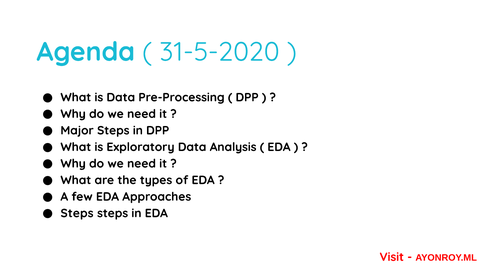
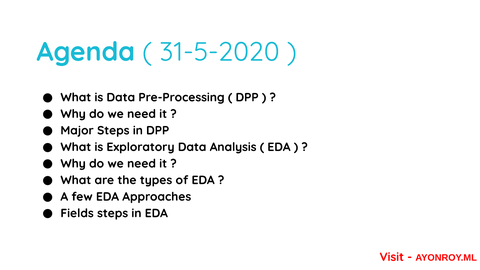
Steps: Steps -> Fields (77, 213)
